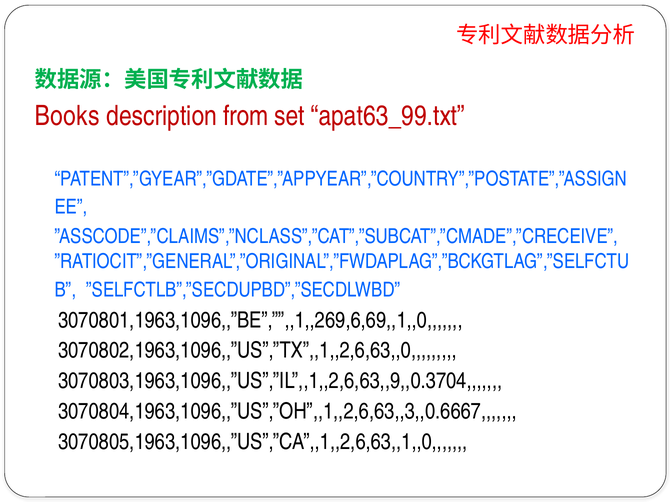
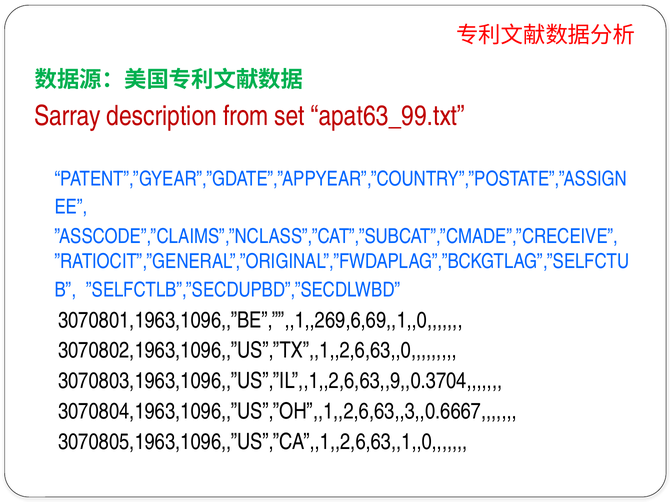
Books: Books -> Sarray (68, 116)
